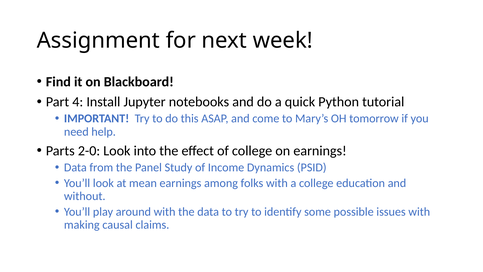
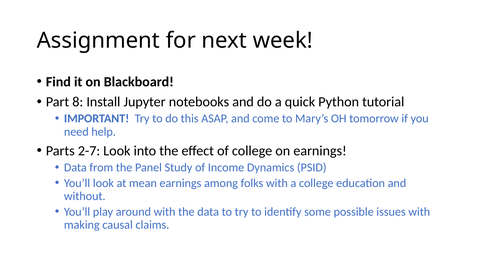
4: 4 -> 8 (78, 102)
2-0: 2-0 -> 2-7 (89, 151)
